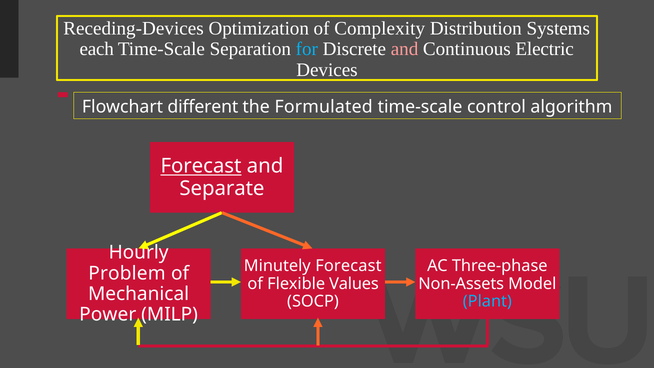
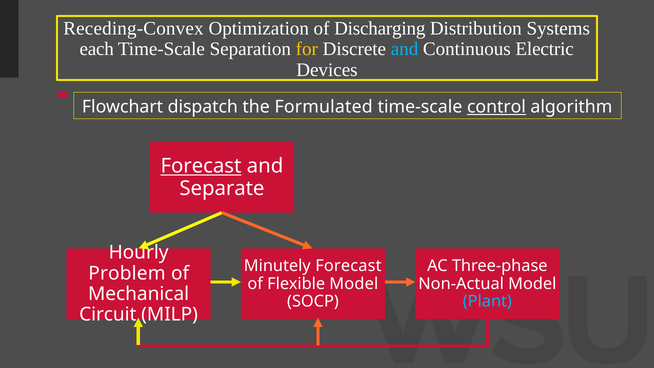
Receding-Devices: Receding-Devices -> Receding-Convex (133, 28)
Complexity: Complexity -> Discharging (380, 28)
for colour: light blue -> yellow (307, 49)
and colour: pink -> light blue (405, 49)
different: different -> dispatch (203, 107)
control underline: none -> present (496, 107)
Flexible Values: Values -> Model (354, 284)
Non-Assets: Non-Assets -> Non-Actual (461, 284)
Power: Power -> Circuit (108, 314)
